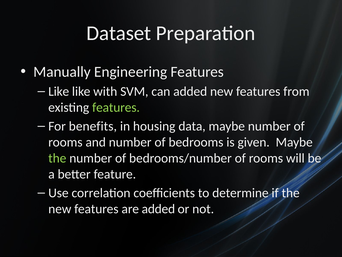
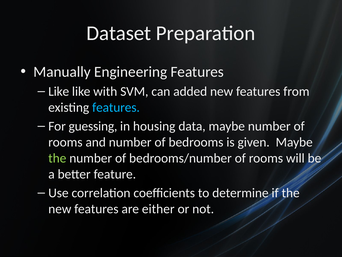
features colour: light green -> light blue (116, 107)
benefits: benefits -> guessing (93, 126)
are added: added -> either (158, 208)
